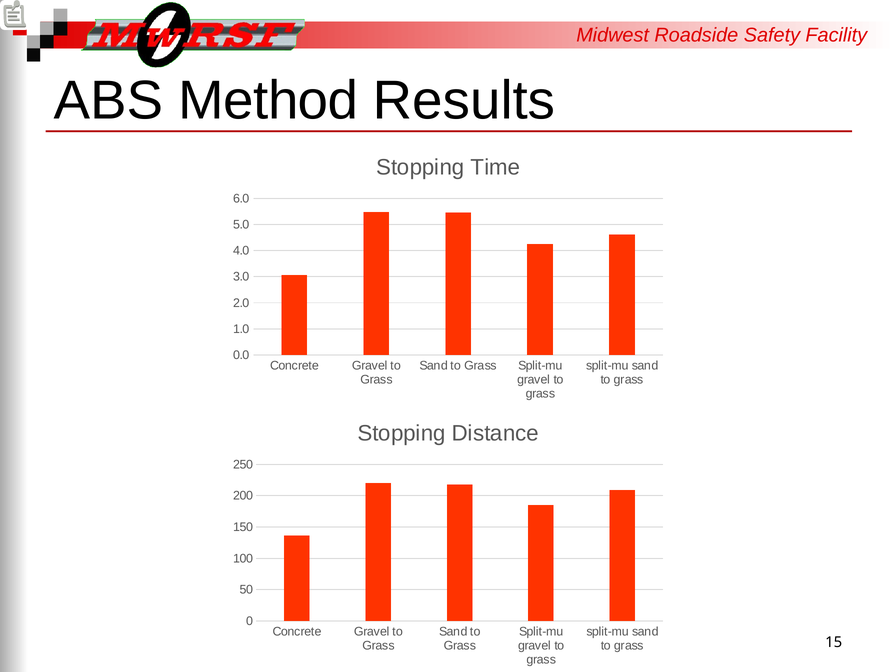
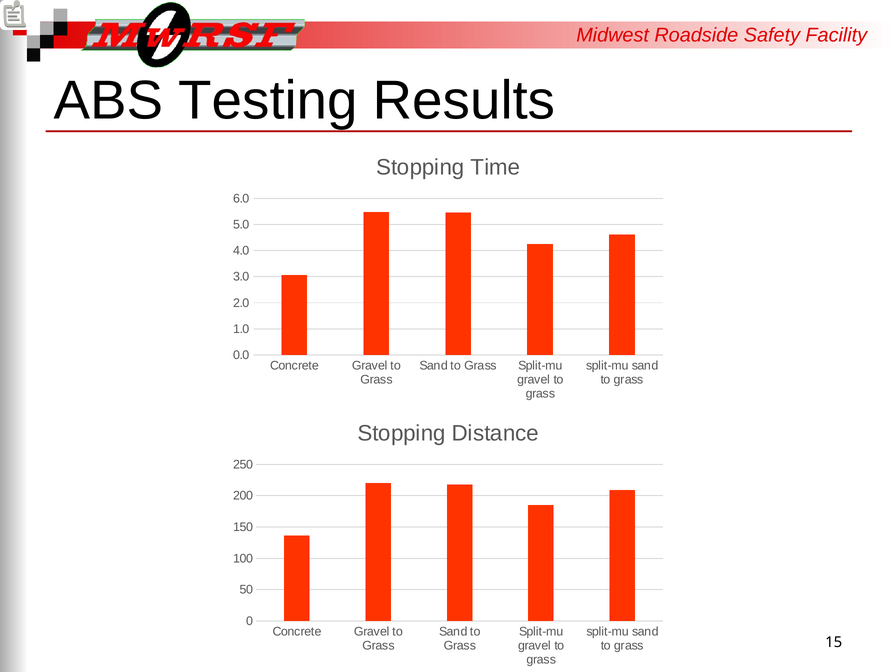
Method: Method -> Testing (268, 101)
